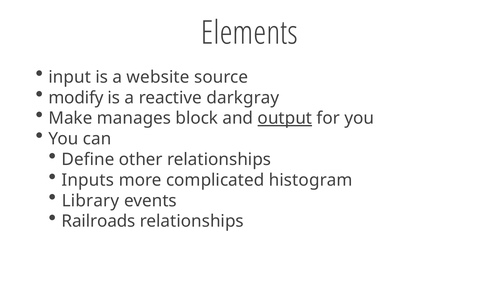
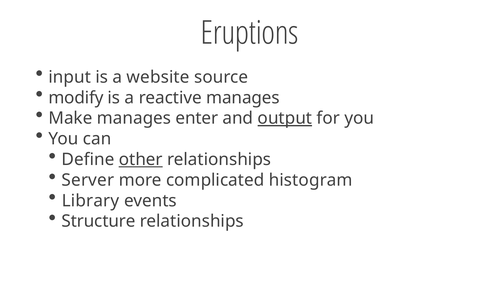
Elements: Elements -> Eruptions (250, 33)
reactive darkgray: darkgray -> manages (243, 98)
block: block -> enter (197, 118)
other underline: none -> present (141, 159)
Inputs: Inputs -> Server (88, 180)
Railroads: Railroads -> Structure (99, 221)
